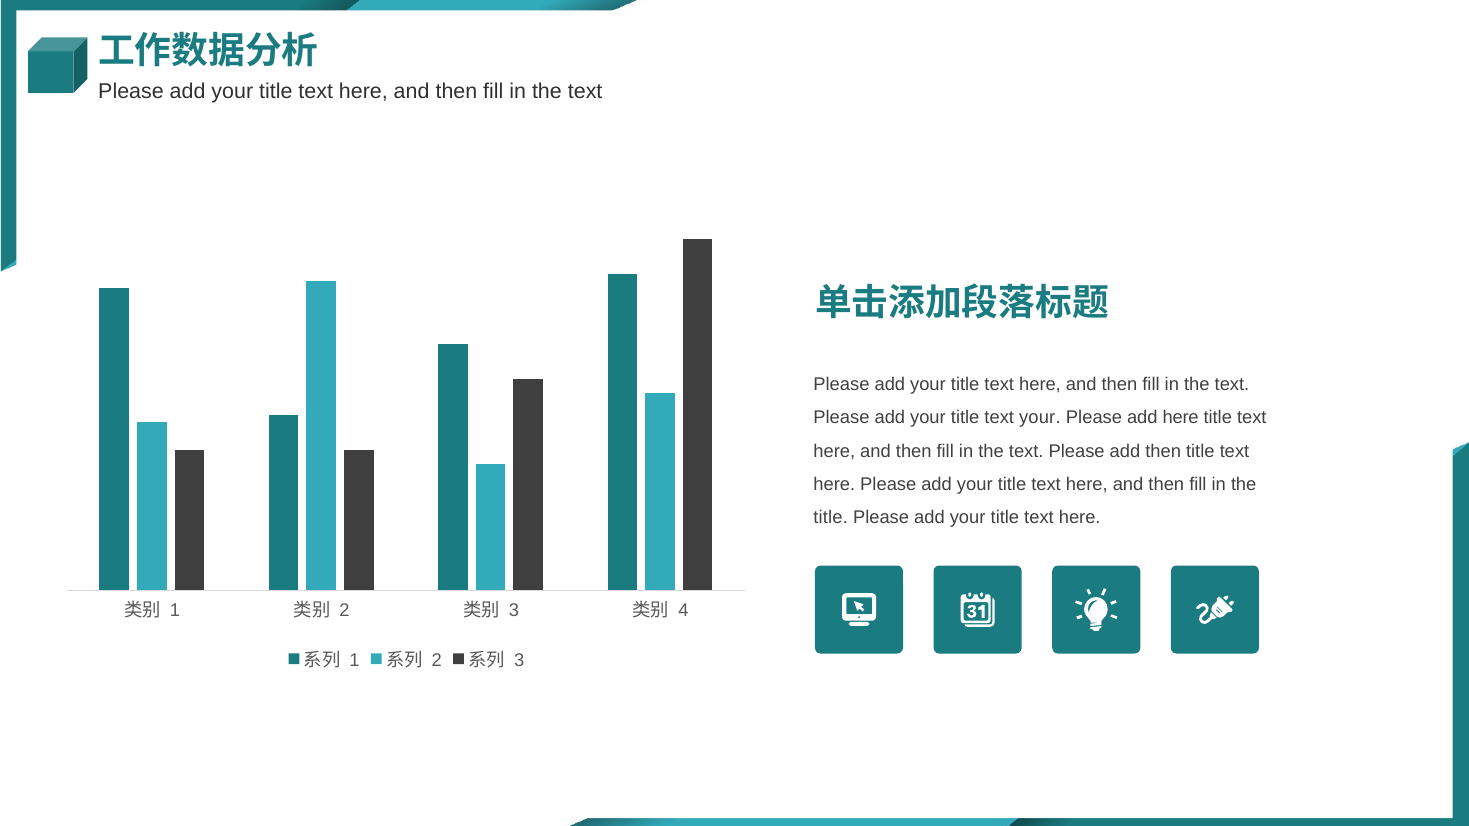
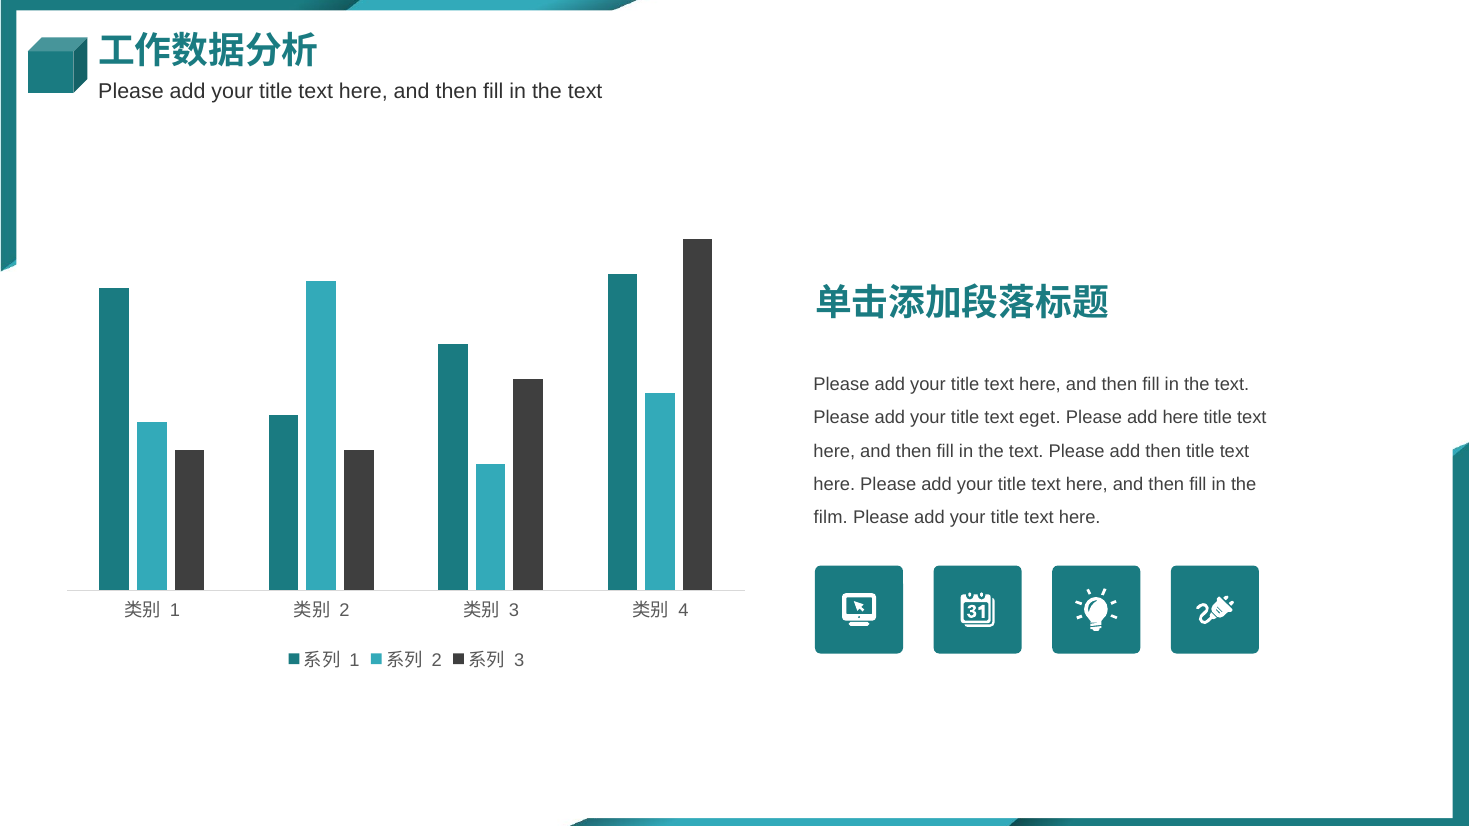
text your: your -> eget (1040, 418)
title: title -> film (831, 517)
